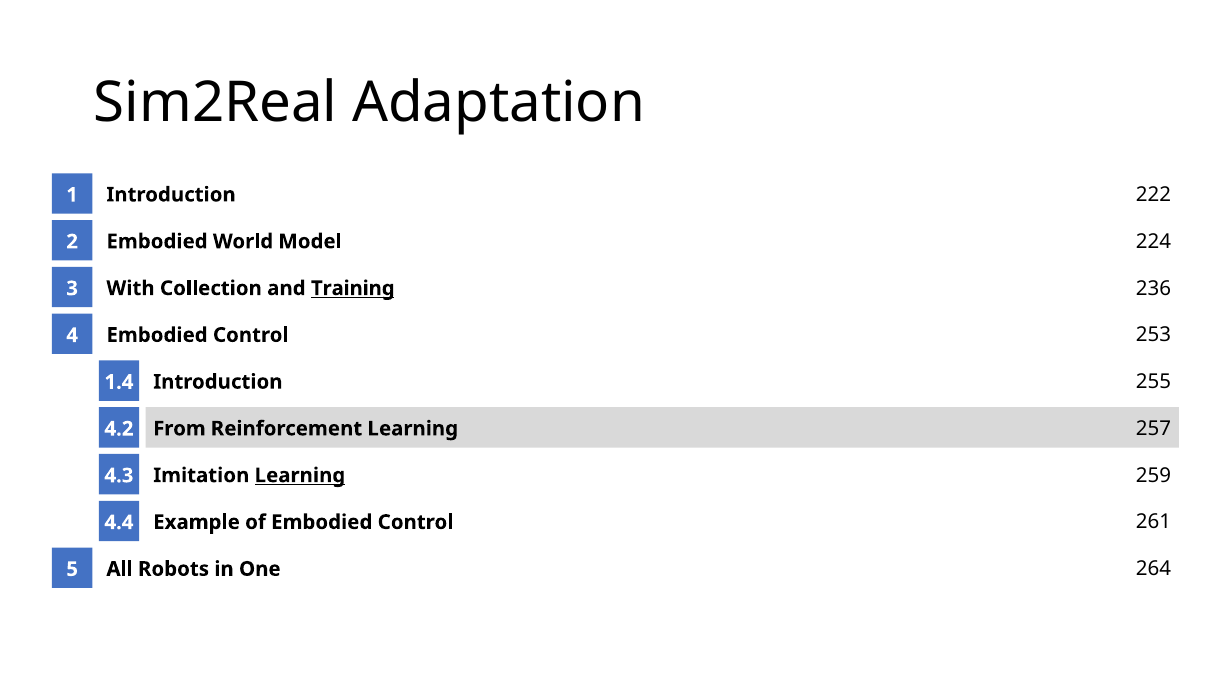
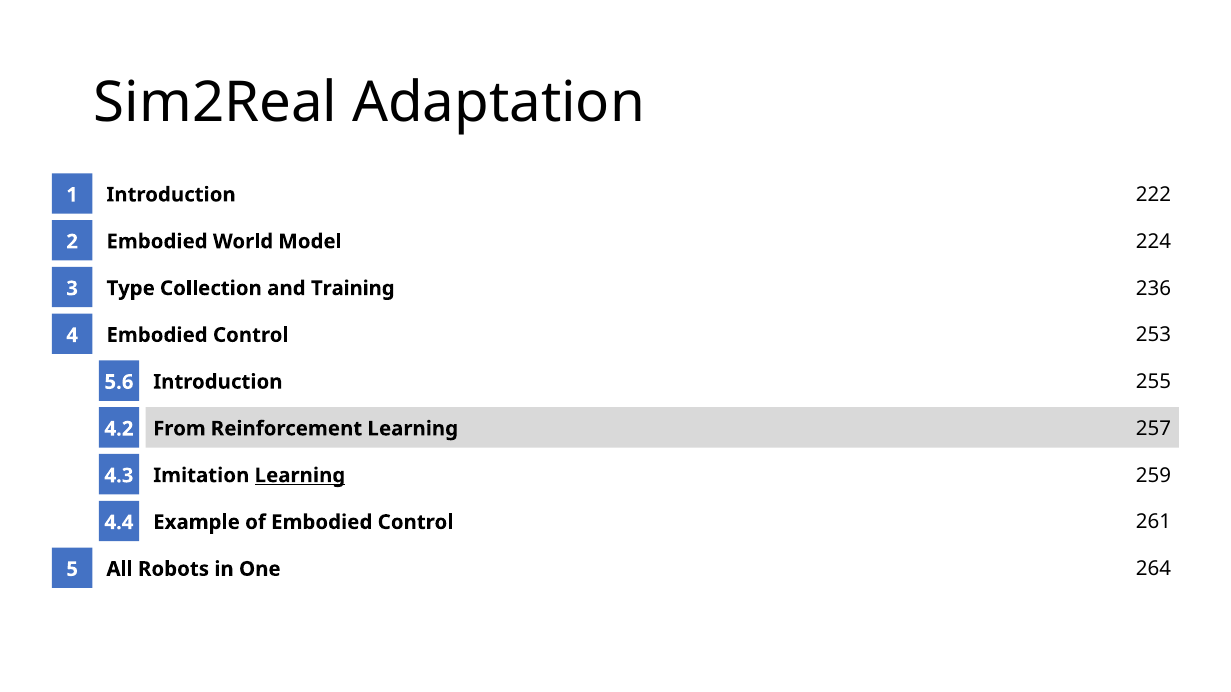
With: With -> Type (131, 288)
Training underline: present -> none (353, 288)
1.4: 1.4 -> 5.6 (119, 382)
